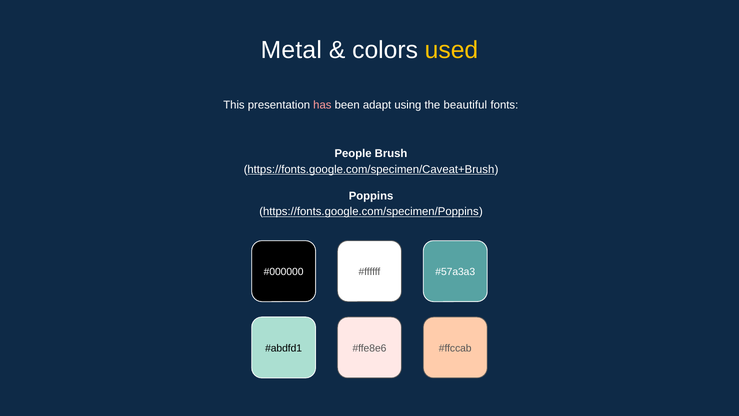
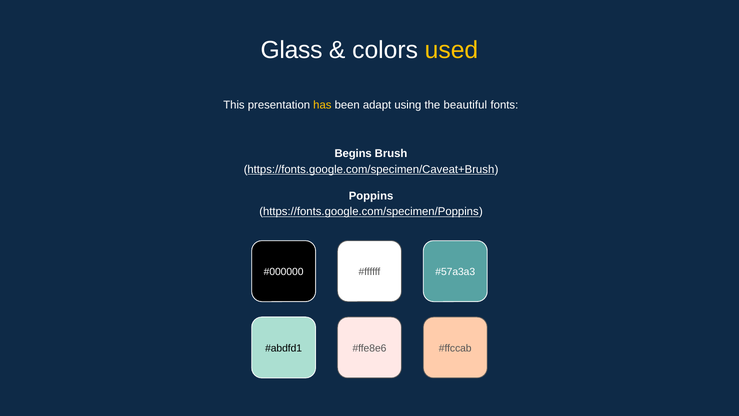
Metal: Metal -> Glass (292, 50)
has colour: pink -> yellow (322, 105)
People: People -> Begins (353, 154)
